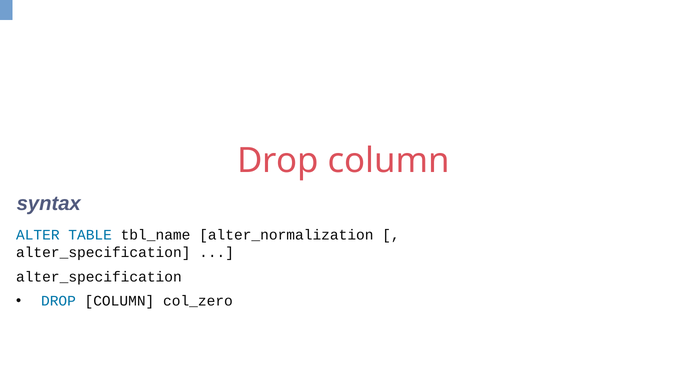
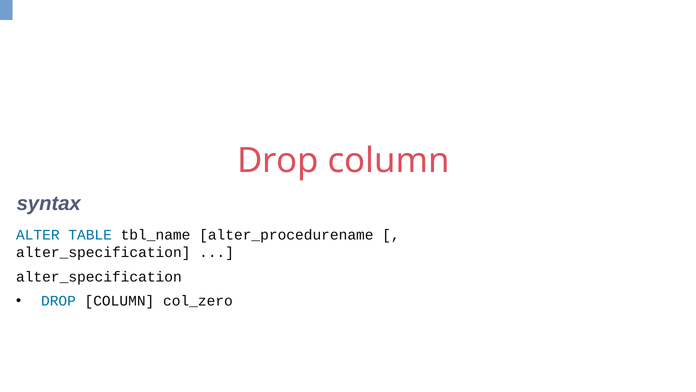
alter_normalization: alter_normalization -> alter_procedurename (286, 235)
